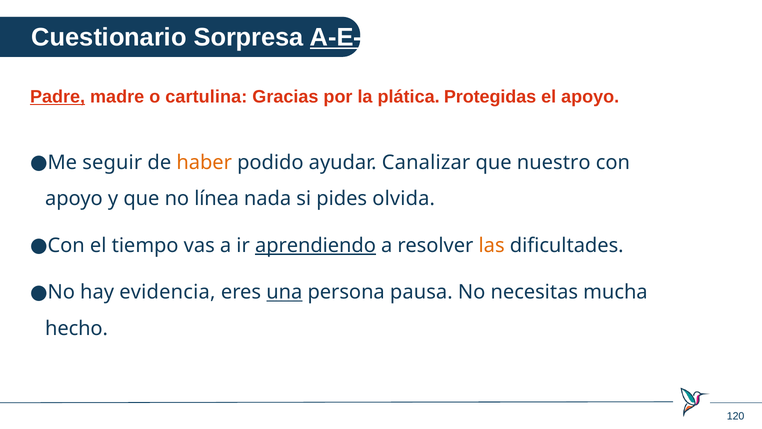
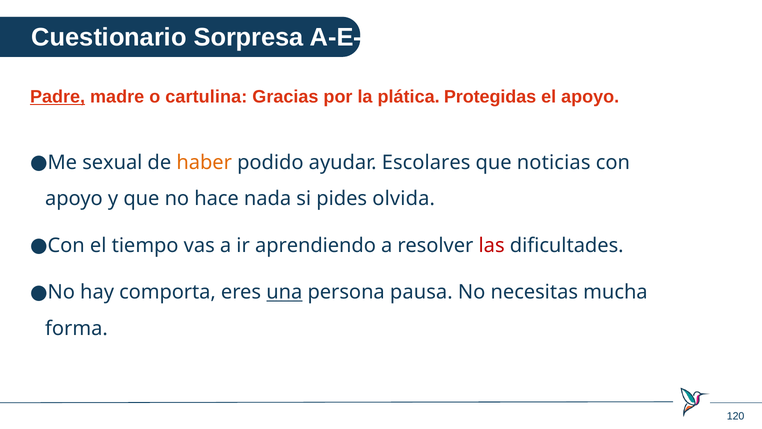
A-E-C-P underline: present -> none (358, 37)
seguir: seguir -> sexual (112, 162)
Canalizar: Canalizar -> Escolares (426, 162)
nuestro: nuestro -> noticias (554, 162)
línea: línea -> hace (217, 199)
aprendiendo underline: present -> none (316, 245)
las colour: orange -> red (492, 245)
evidencia: evidencia -> comporta (167, 292)
hecho: hecho -> forma (76, 328)
